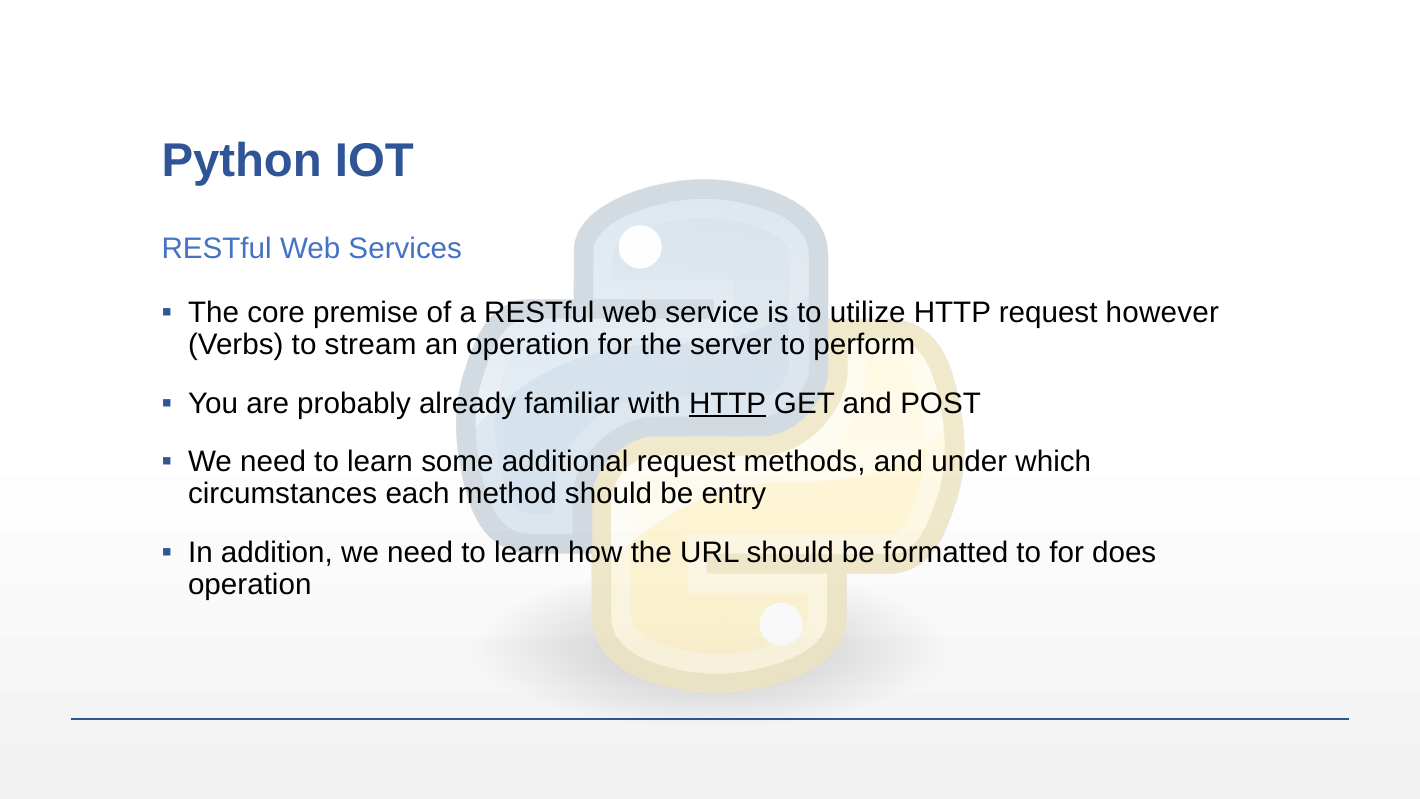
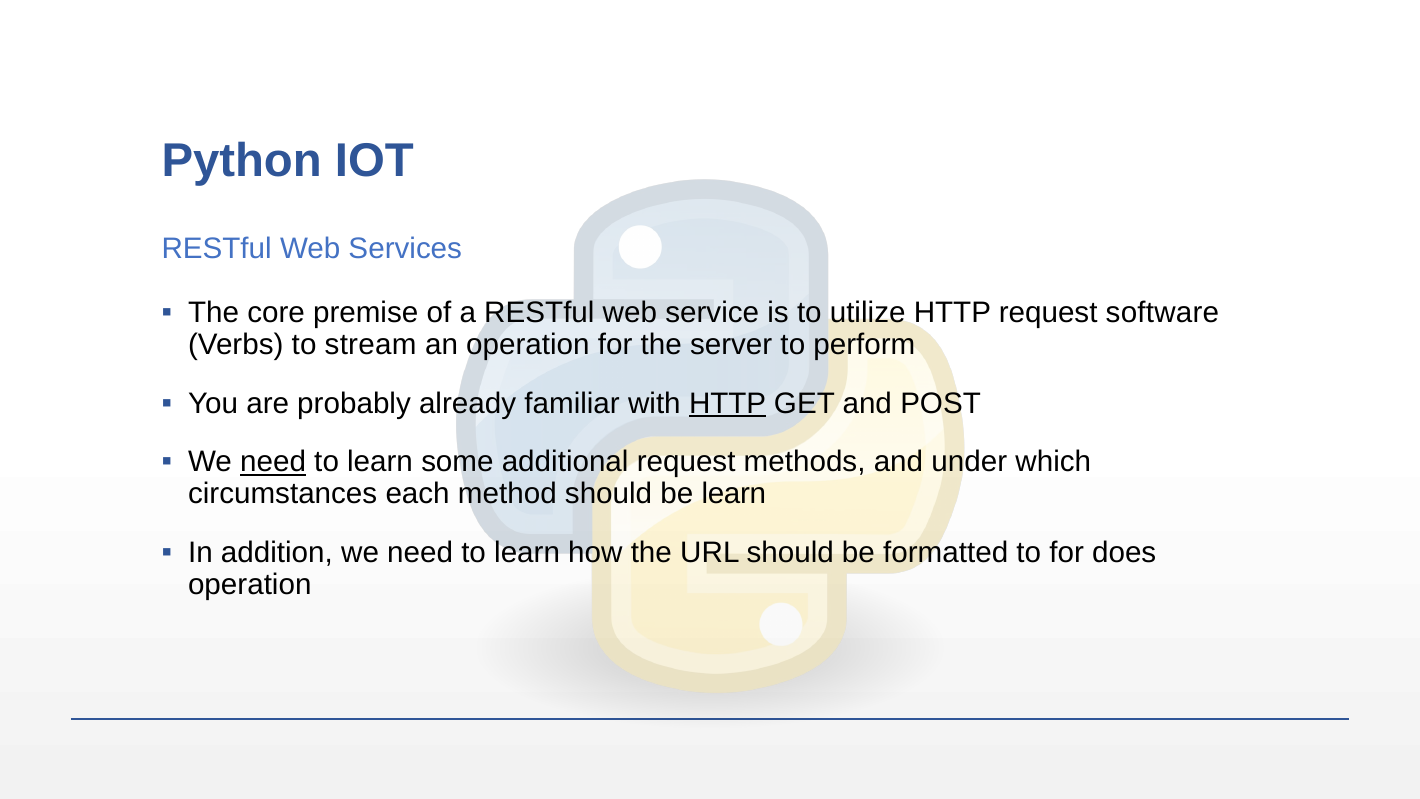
however: however -> software (1162, 313)
need underline: none -> present (273, 462)
be entry: entry -> learn (734, 494)
